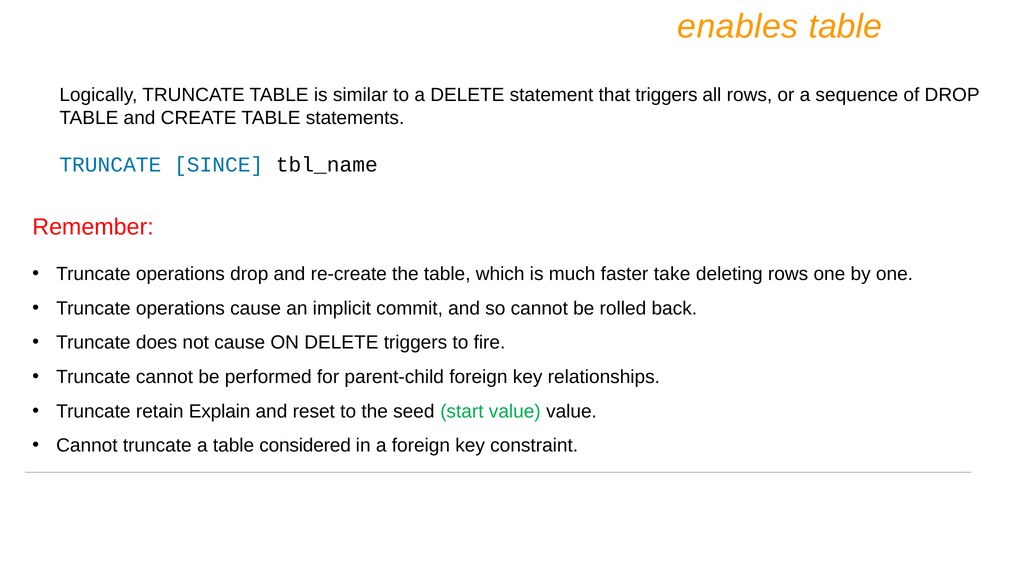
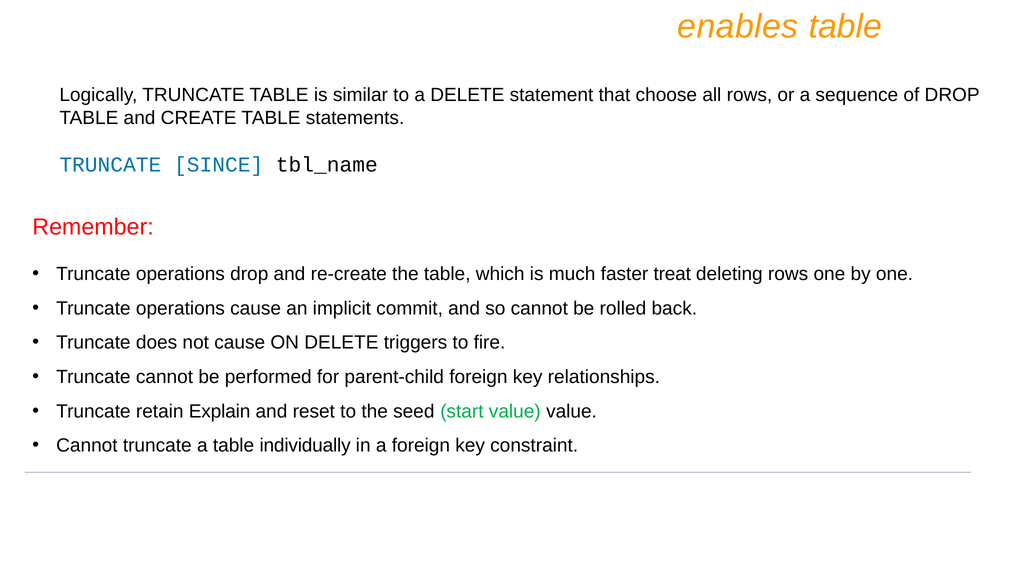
that triggers: triggers -> choose (666, 95)
take: take -> treat (672, 274)
considered: considered -> individually (305, 446)
